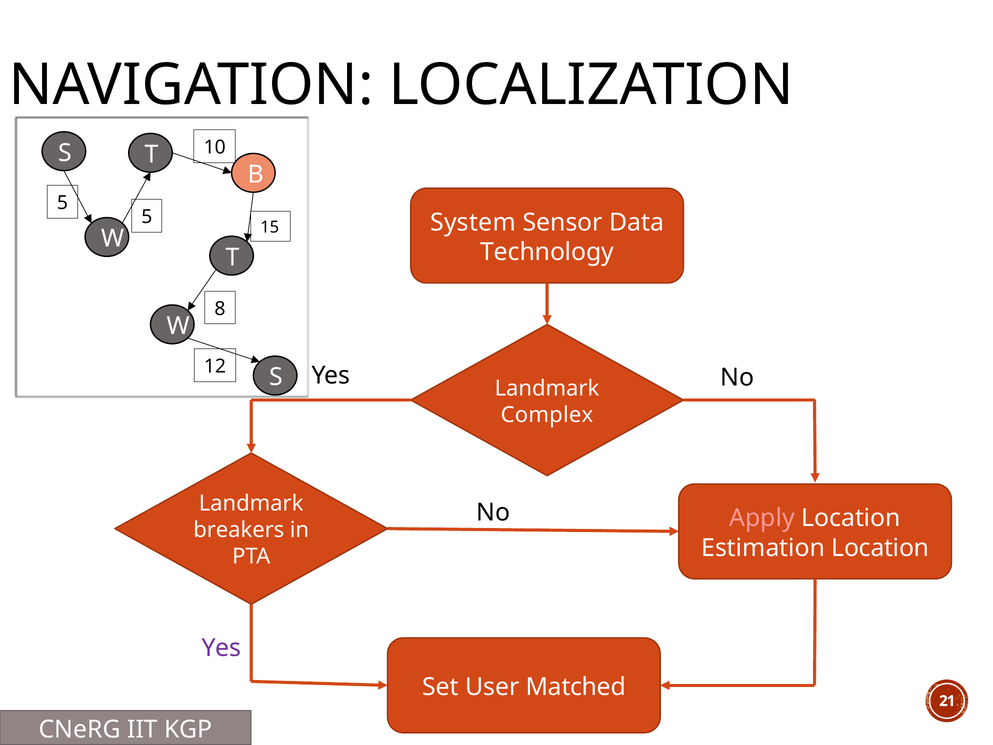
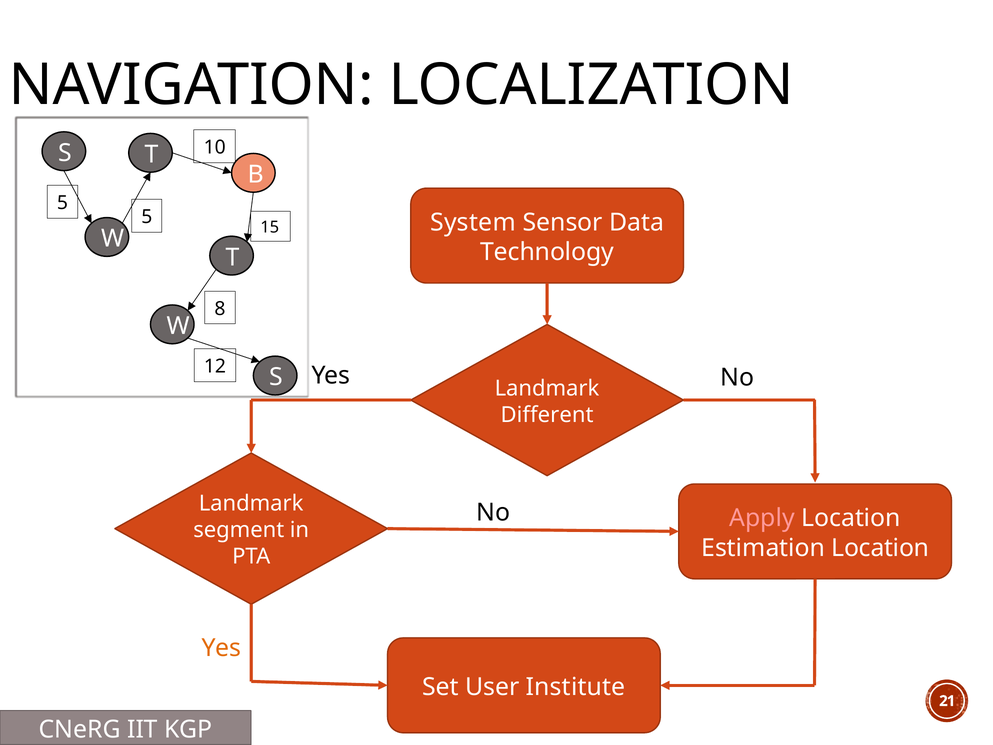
Complex: Complex -> Different (547, 415)
breakers: breakers -> segment (239, 530)
Yes colour: purple -> orange (221, 648)
Matched: Matched -> Institute (576, 687)
